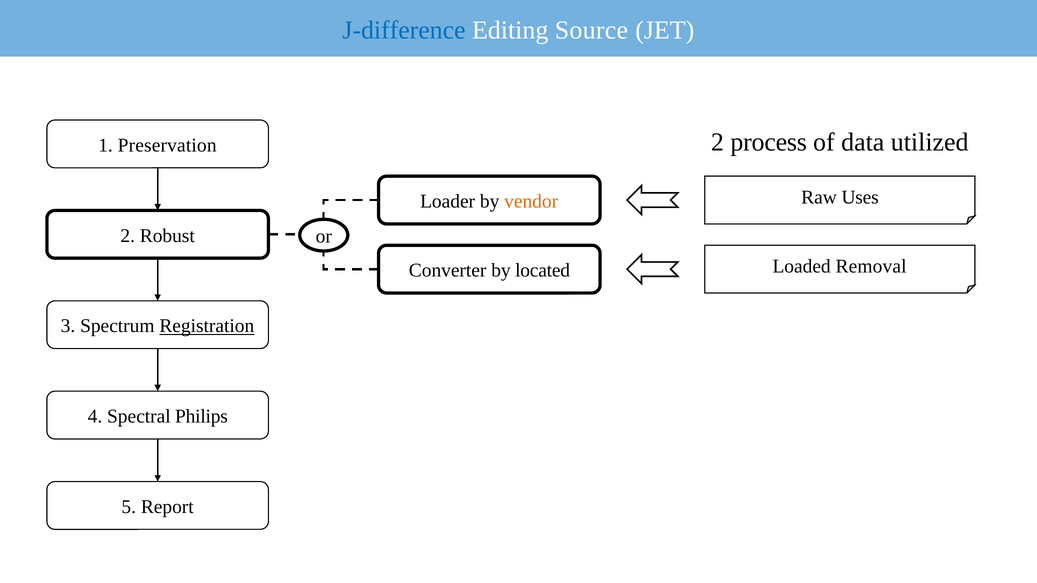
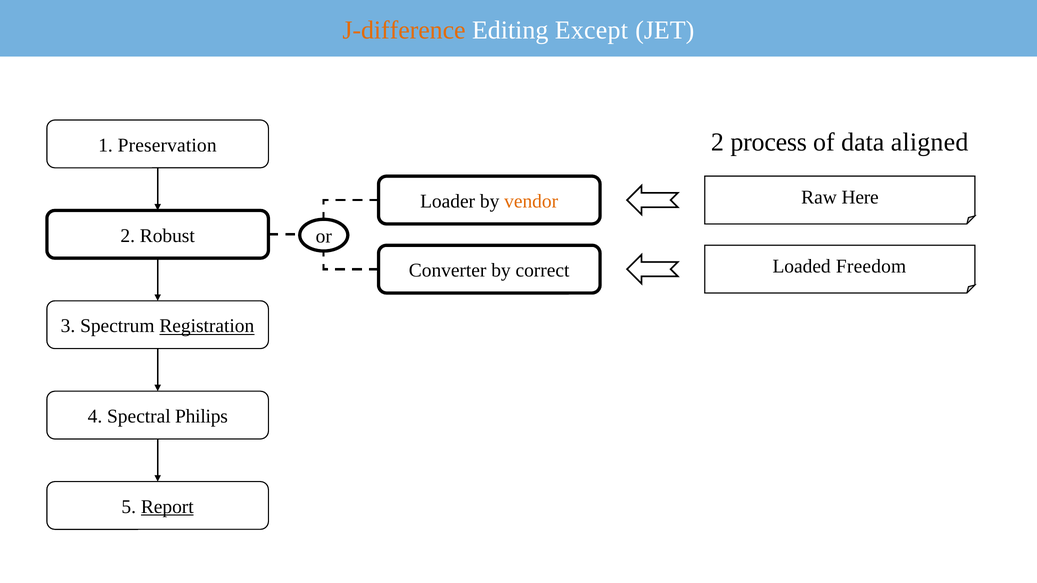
J-difference colour: blue -> orange (404, 30)
Source: Source -> Except (591, 30)
utilized: utilized -> aligned (930, 142)
Uses: Uses -> Here (860, 198)
Removal: Removal -> Freedom (871, 267)
located: located -> correct (542, 271)
Report underline: none -> present (167, 507)
